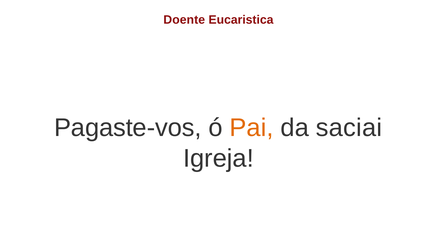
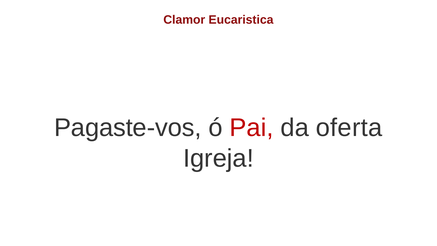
Doente: Doente -> Clamor (184, 20)
Pai colour: orange -> red (252, 128)
saciai: saciai -> oferta (349, 128)
